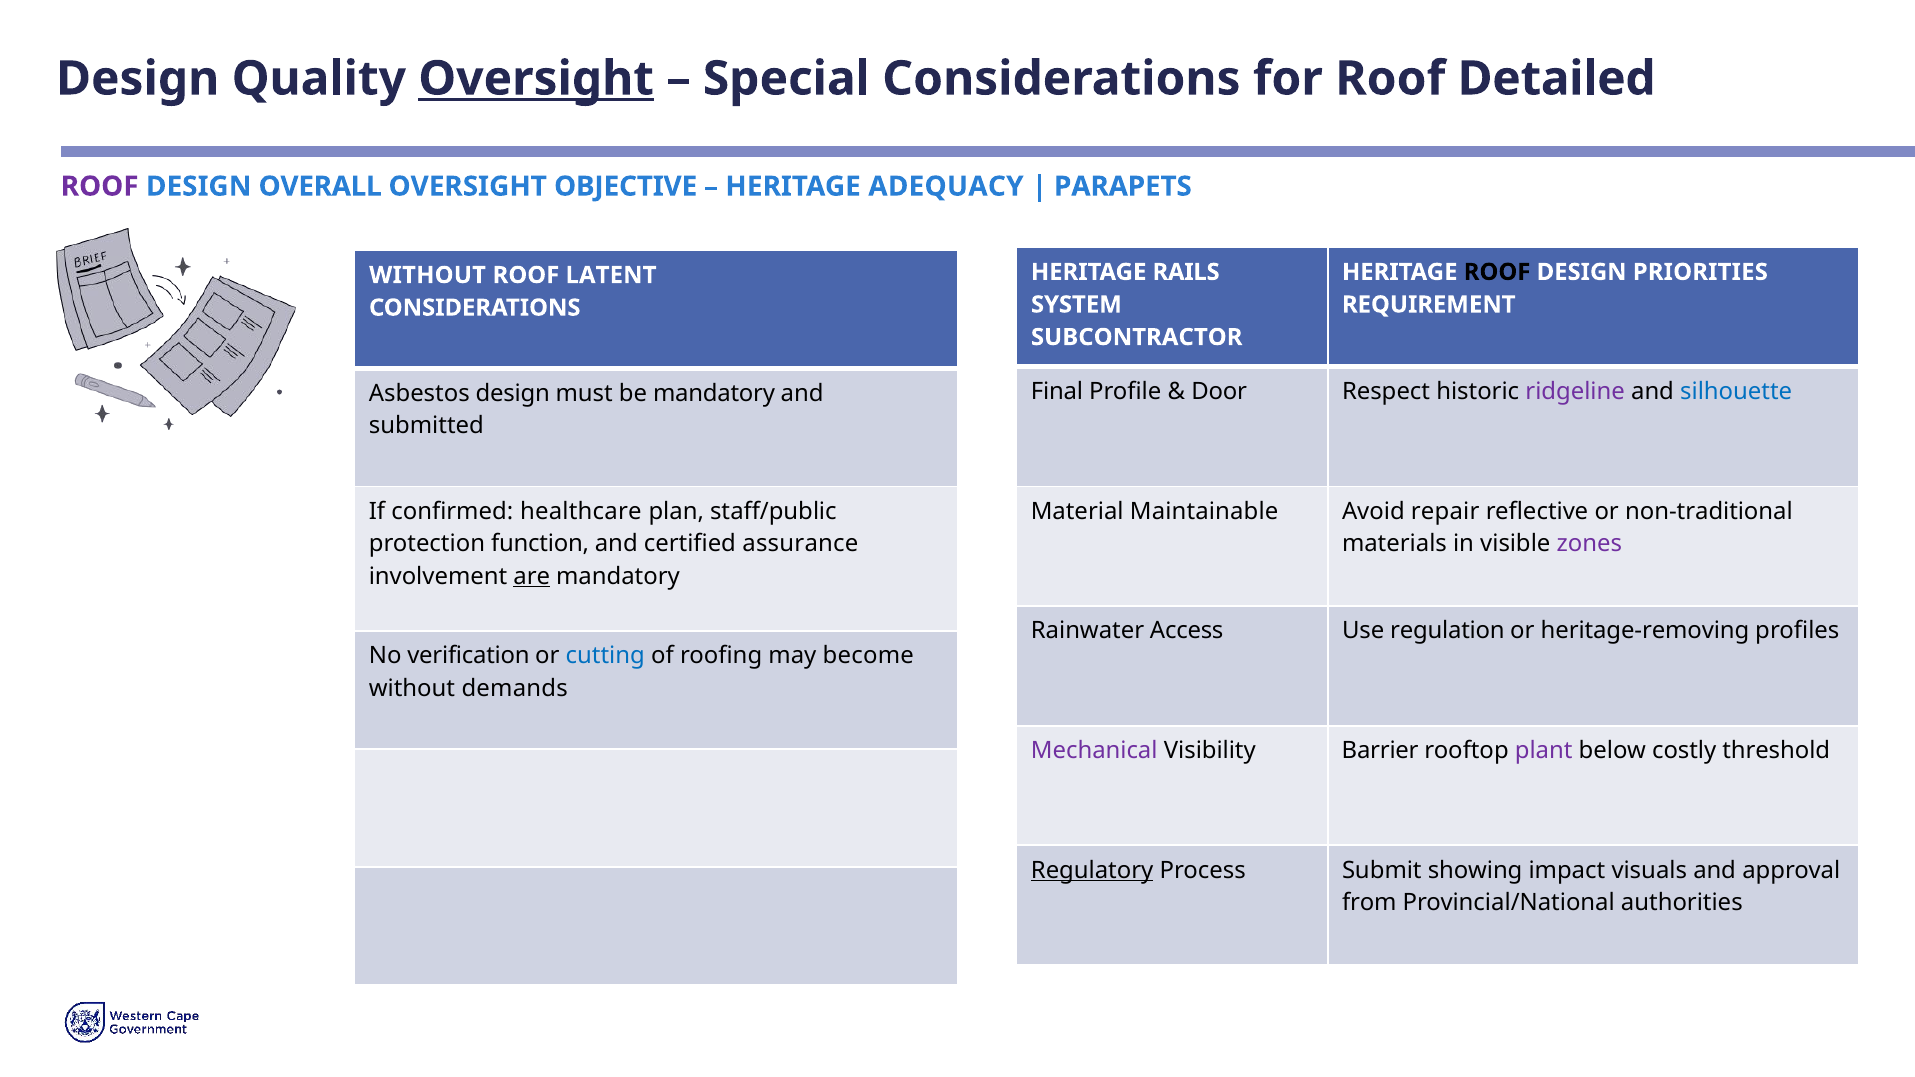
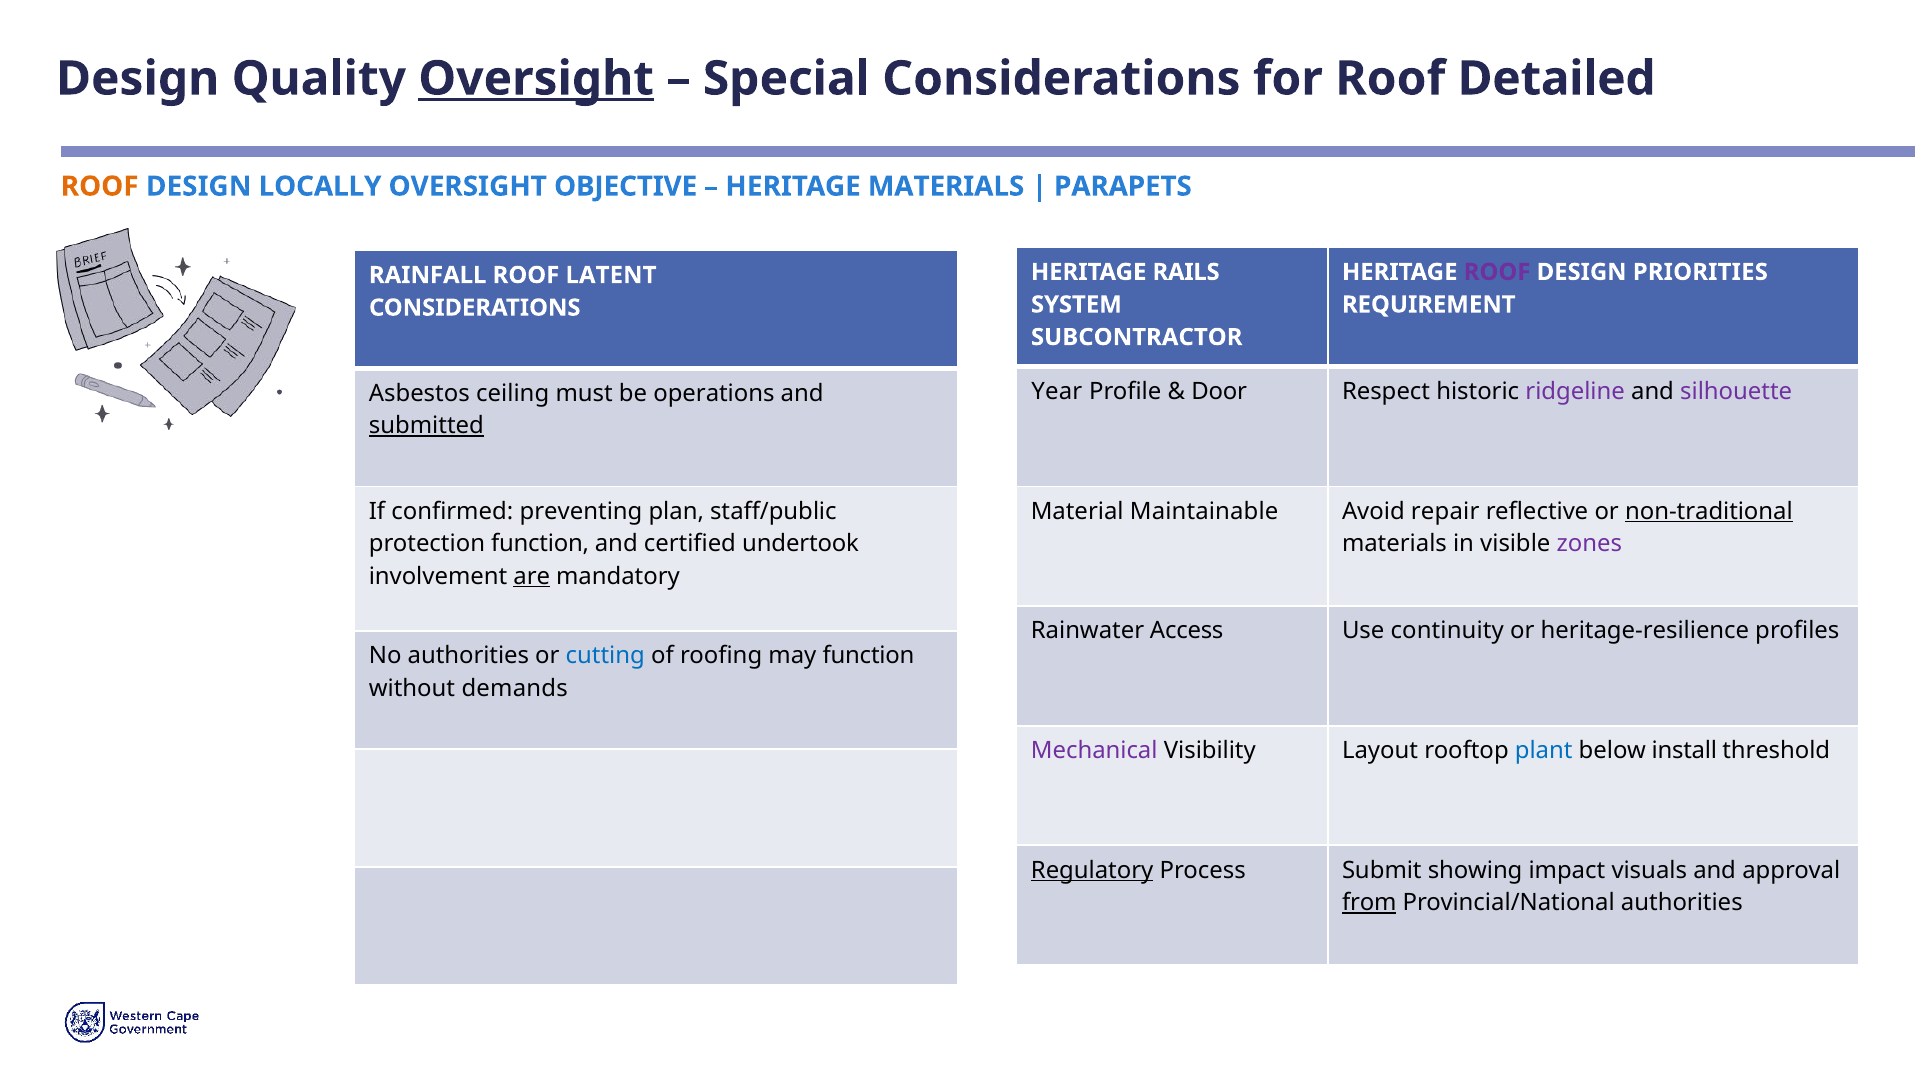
ROOF colour: purple -> orange (100, 186)
OVERALL: OVERALL -> LOCALLY (320, 186)
HERITAGE ADEQUACY: ADEQUACY -> MATERIALS (946, 186)
ROOF colour: black -> purple (1497, 272)
WITHOUT: WITHOUT -> RAINFALL (428, 275)
Final: Final -> Year (1057, 392)
silhouette colour: blue -> purple (1736, 392)
Asbestos design: design -> ceiling (513, 393)
be mandatory: mandatory -> operations (714, 393)
submitted underline: none -> present (426, 426)
healthcare: healthcare -> preventing (581, 511)
non-traditional underline: none -> present (1709, 511)
assurance: assurance -> undertook (801, 544)
regulation: regulation -> continuity (1447, 631)
heritage-removing: heritage-removing -> heritage-resilience (1645, 631)
No verification: verification -> authorities (468, 656)
may become: become -> function (869, 656)
Barrier: Barrier -> Layout (1380, 751)
plant colour: purple -> blue (1544, 751)
costly: costly -> install (1684, 751)
from underline: none -> present (1369, 903)
